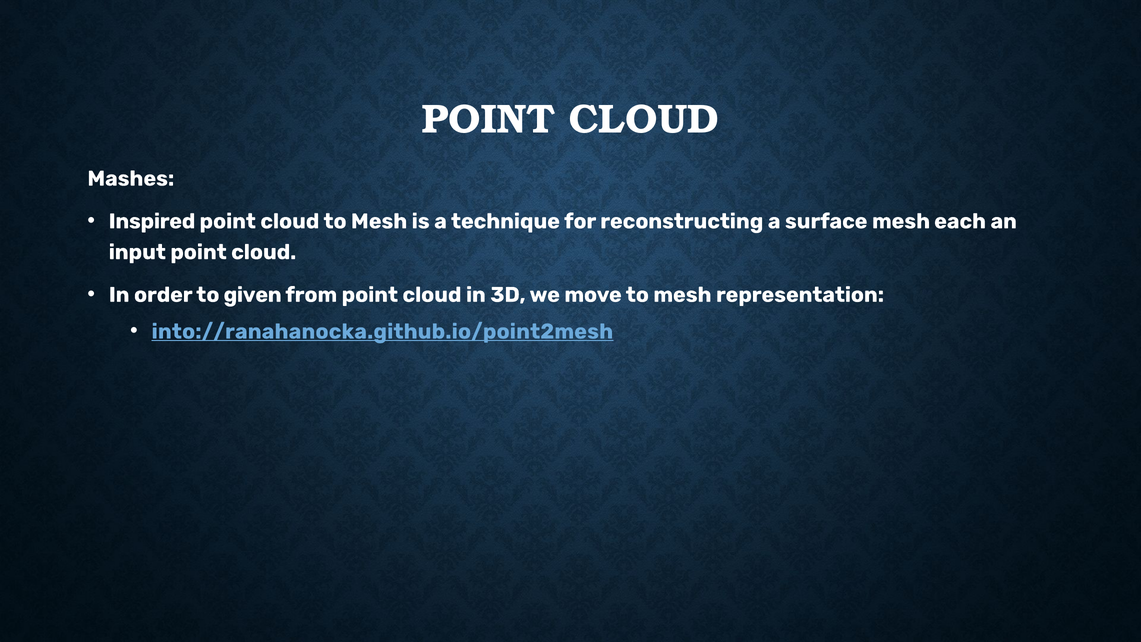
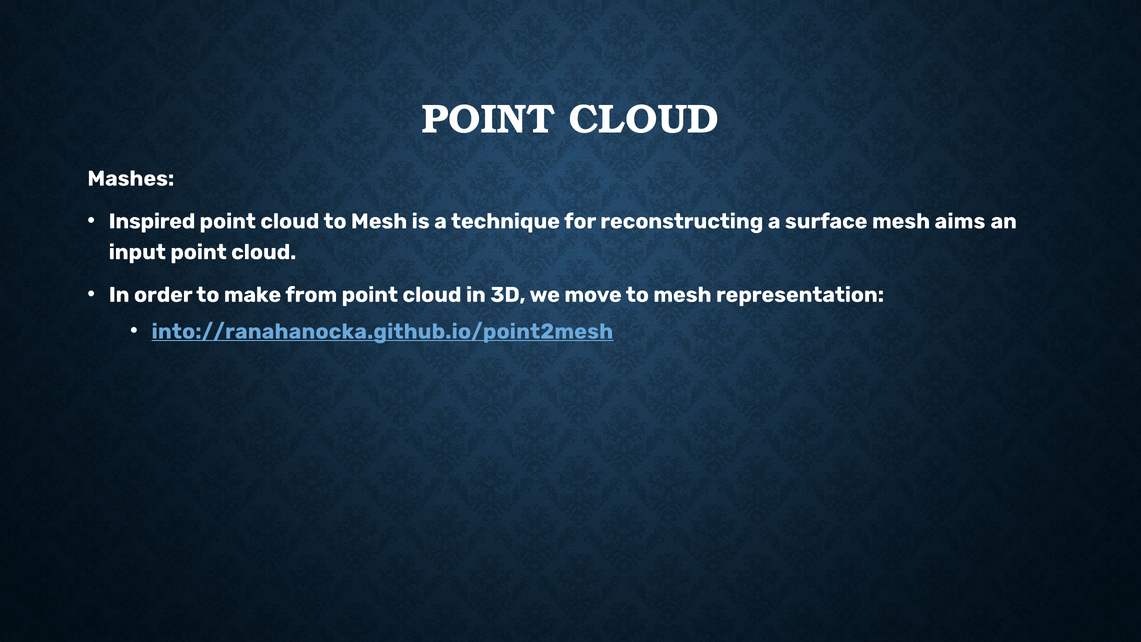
each: each -> aims (960, 221)
given: given -> make (253, 295)
